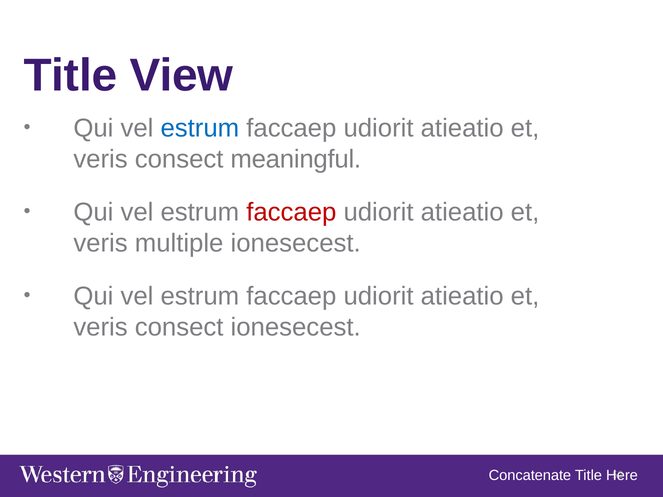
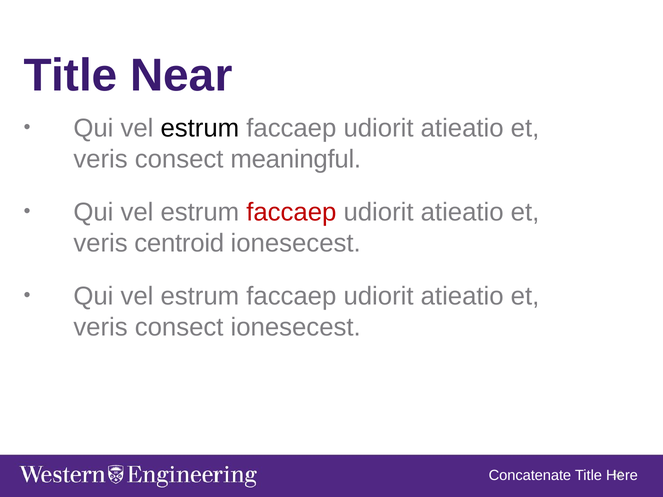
View: View -> Near (181, 76)
estrum colour: blue -> black (200, 128)
multiple: multiple -> centroid (179, 243)
